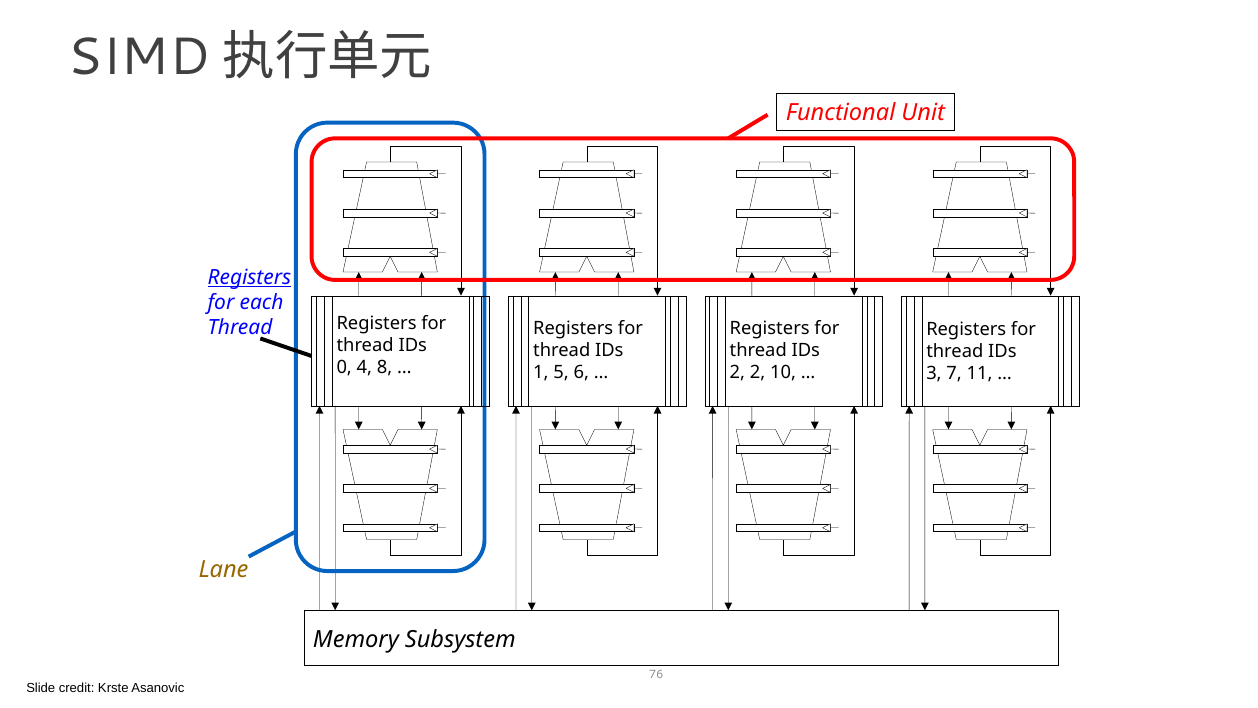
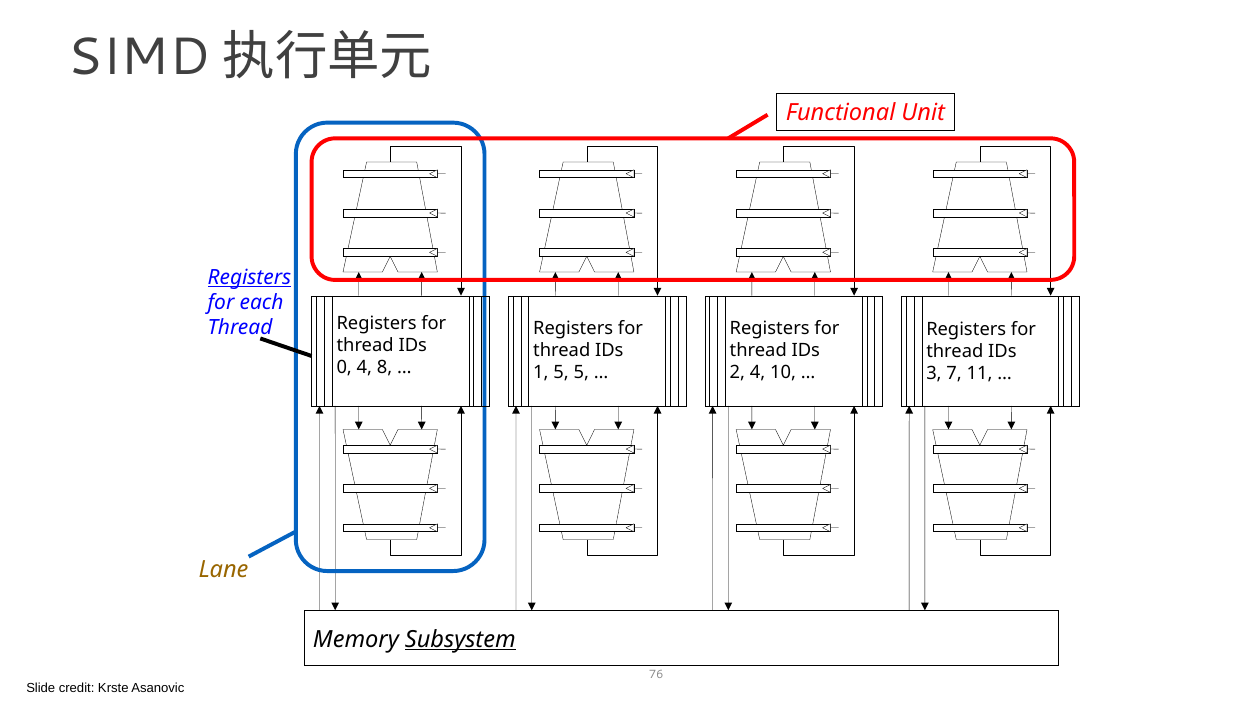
5 6: 6 -> 5 (581, 372)
2 2: 2 -> 4 (758, 372)
Subsystem underline: none -> present (460, 639)
